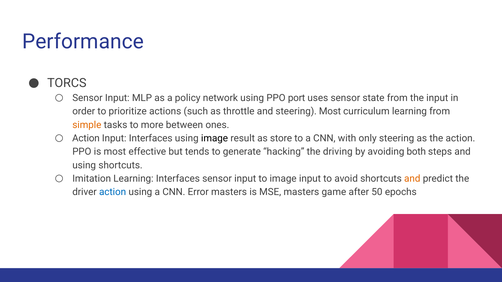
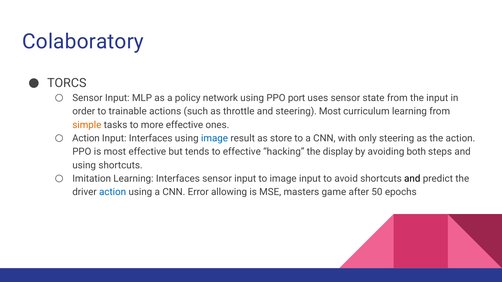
Performance: Performance -> Colaboratory (83, 42)
prioritize: prioritize -> trainable (128, 112)
more between: between -> effective (185, 125)
image colour: black -> blue (215, 139)
to generate: generate -> effective (242, 152)
driving: driving -> display (338, 152)
and colour: orange -> black (412, 179)
Error masters: masters -> allowing (229, 192)
